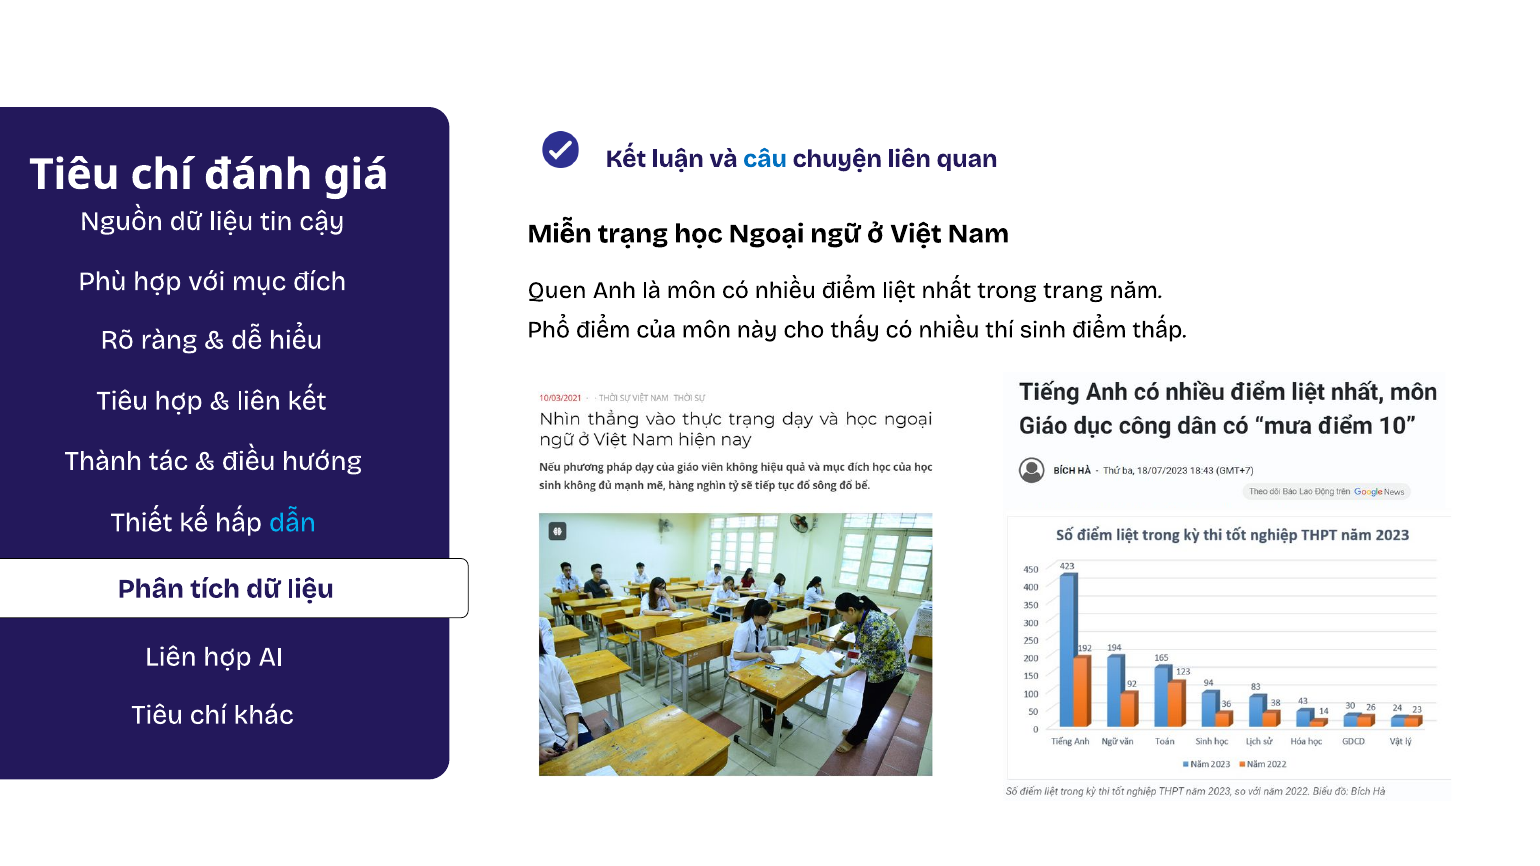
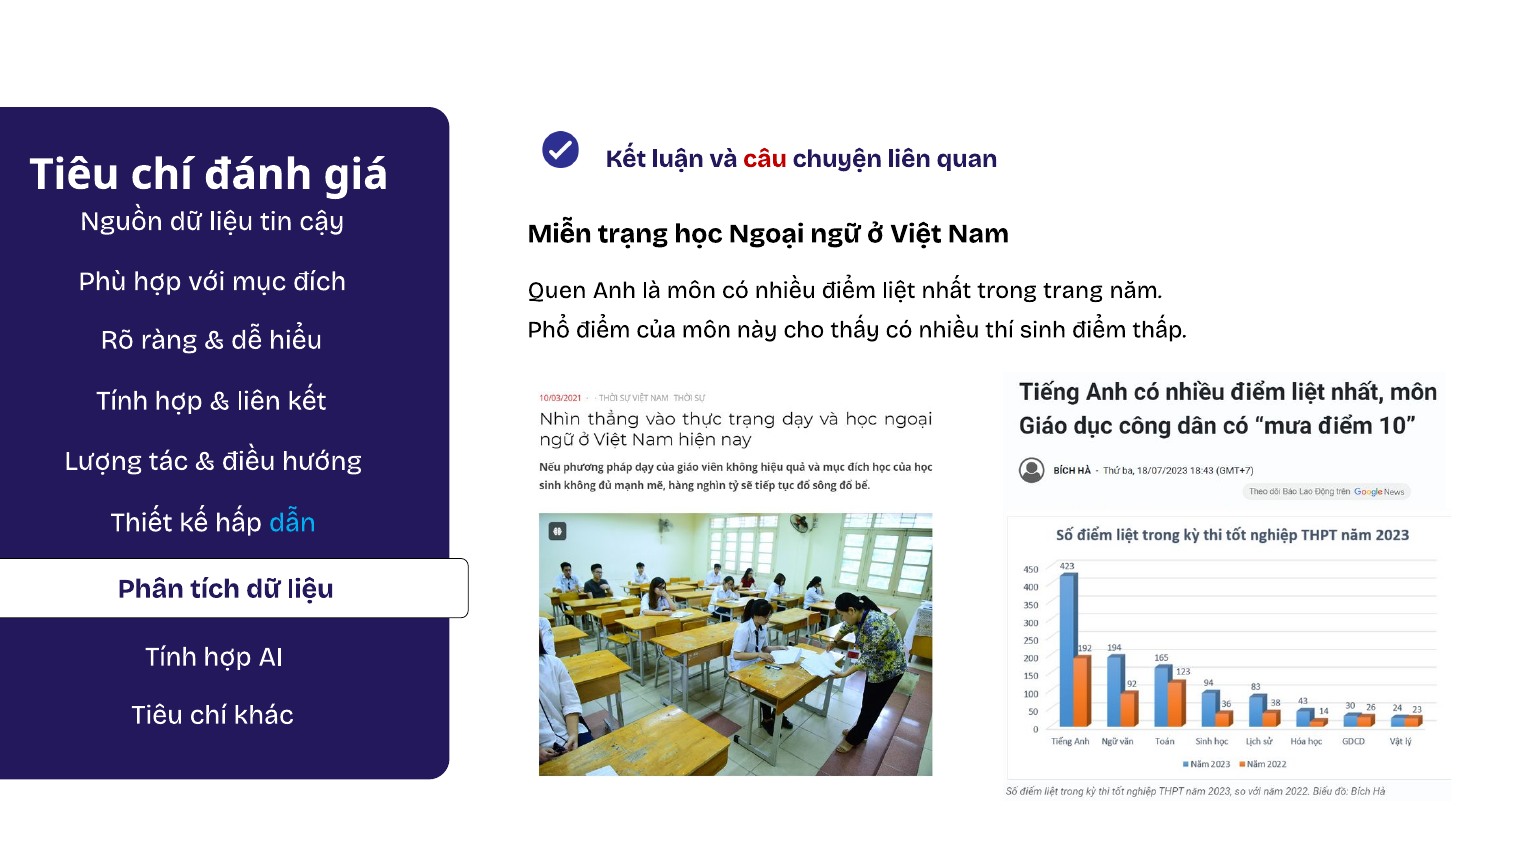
câu colour: blue -> red (765, 159)
Tiêu: Tiêu -> Tính (122, 401)
Thành: Thành -> Lượng (103, 461)
Liên: Liên -> Tính (171, 657)
